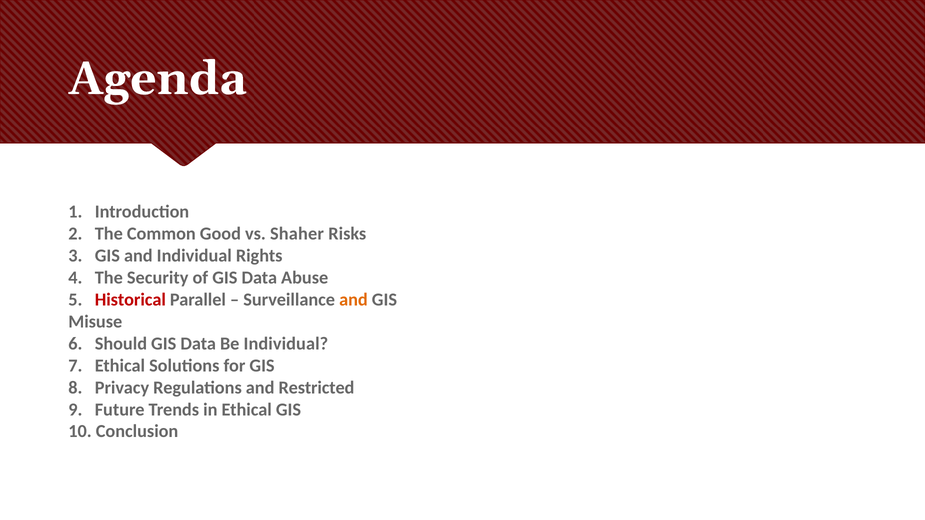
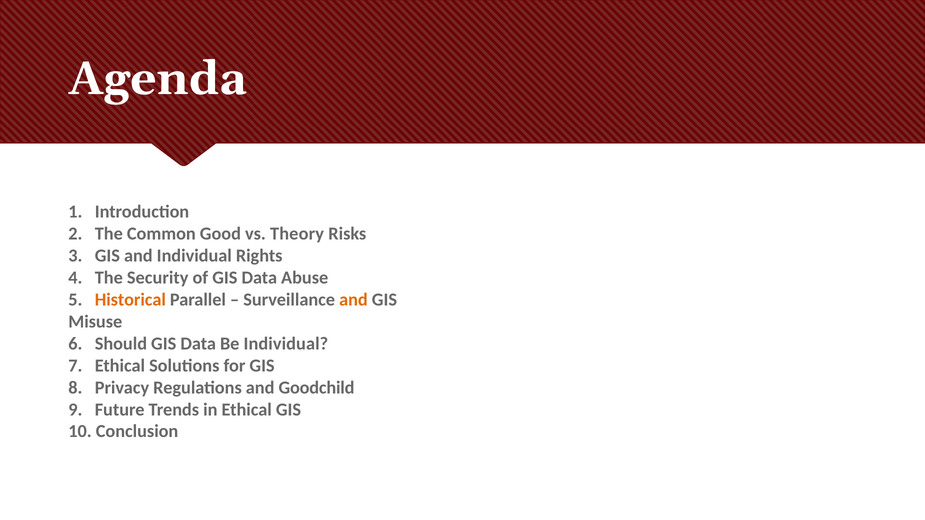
Shaher: Shaher -> Theory (297, 234)
Historical colour: red -> orange (130, 300)
Restricted: Restricted -> Goodchild (317, 388)
